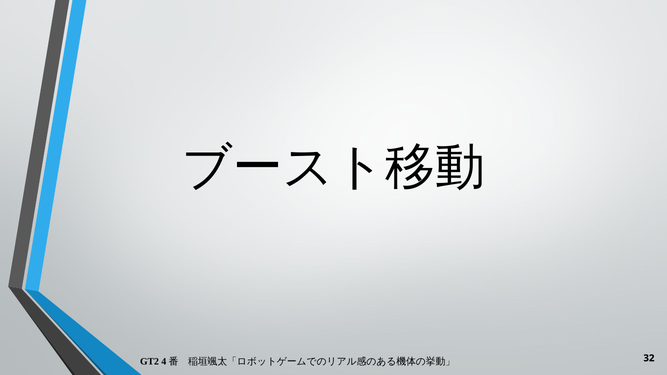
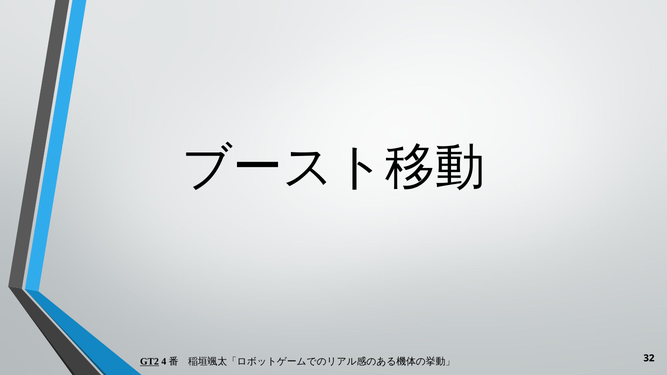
GT2 underline: none -> present (150, 362)
